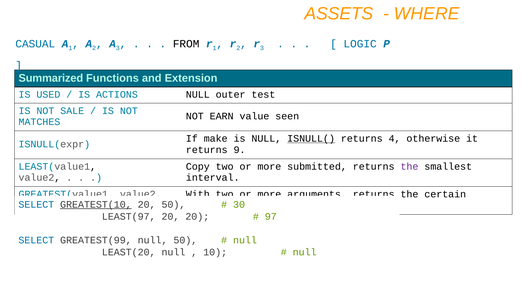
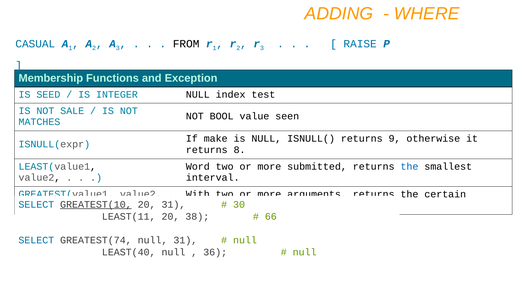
ASSETS: ASSETS -> ADDING (339, 14)
LOGIC: LOGIC -> RAISE (360, 44)
Summarized: Summarized -> Membership (51, 78)
Extension: Extension -> Exception (191, 78)
USED: USED -> SEED (48, 94)
ACTIONS: ACTIONS -> INTEGER (117, 94)
outer: outer -> index (231, 94)
EARN: EARN -> BOOL (222, 116)
ISNULL( underline: present -> none (311, 139)
4: 4 -> 9 (395, 139)
9: 9 -> 8 (240, 150)
Copy: Copy -> Word (198, 166)
the colour: purple -> blue (409, 166)
20 50: 50 -> 31 (173, 205)
LEAST(97: LEAST(97 -> LEAST(11 (129, 217)
20 20: 20 -> 38 (197, 217)
97: 97 -> 66 (271, 217)
GREATEST(99: GREATEST(99 -> GREATEST(74 (96, 240)
null 50: 50 -> 31 (185, 240)
LEAST(20: LEAST(20 -> LEAST(40 (129, 252)
10: 10 -> 36 (215, 252)
